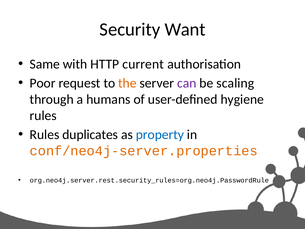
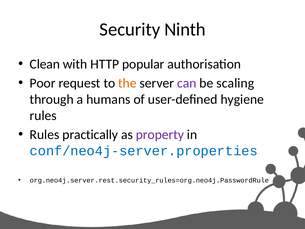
Want: Want -> Ninth (185, 30)
Same: Same -> Clean (45, 64)
current: current -> popular (143, 64)
duplicates: duplicates -> practically (90, 135)
property colour: blue -> purple (160, 135)
conf/neo4j-server.properties colour: orange -> blue (144, 151)
